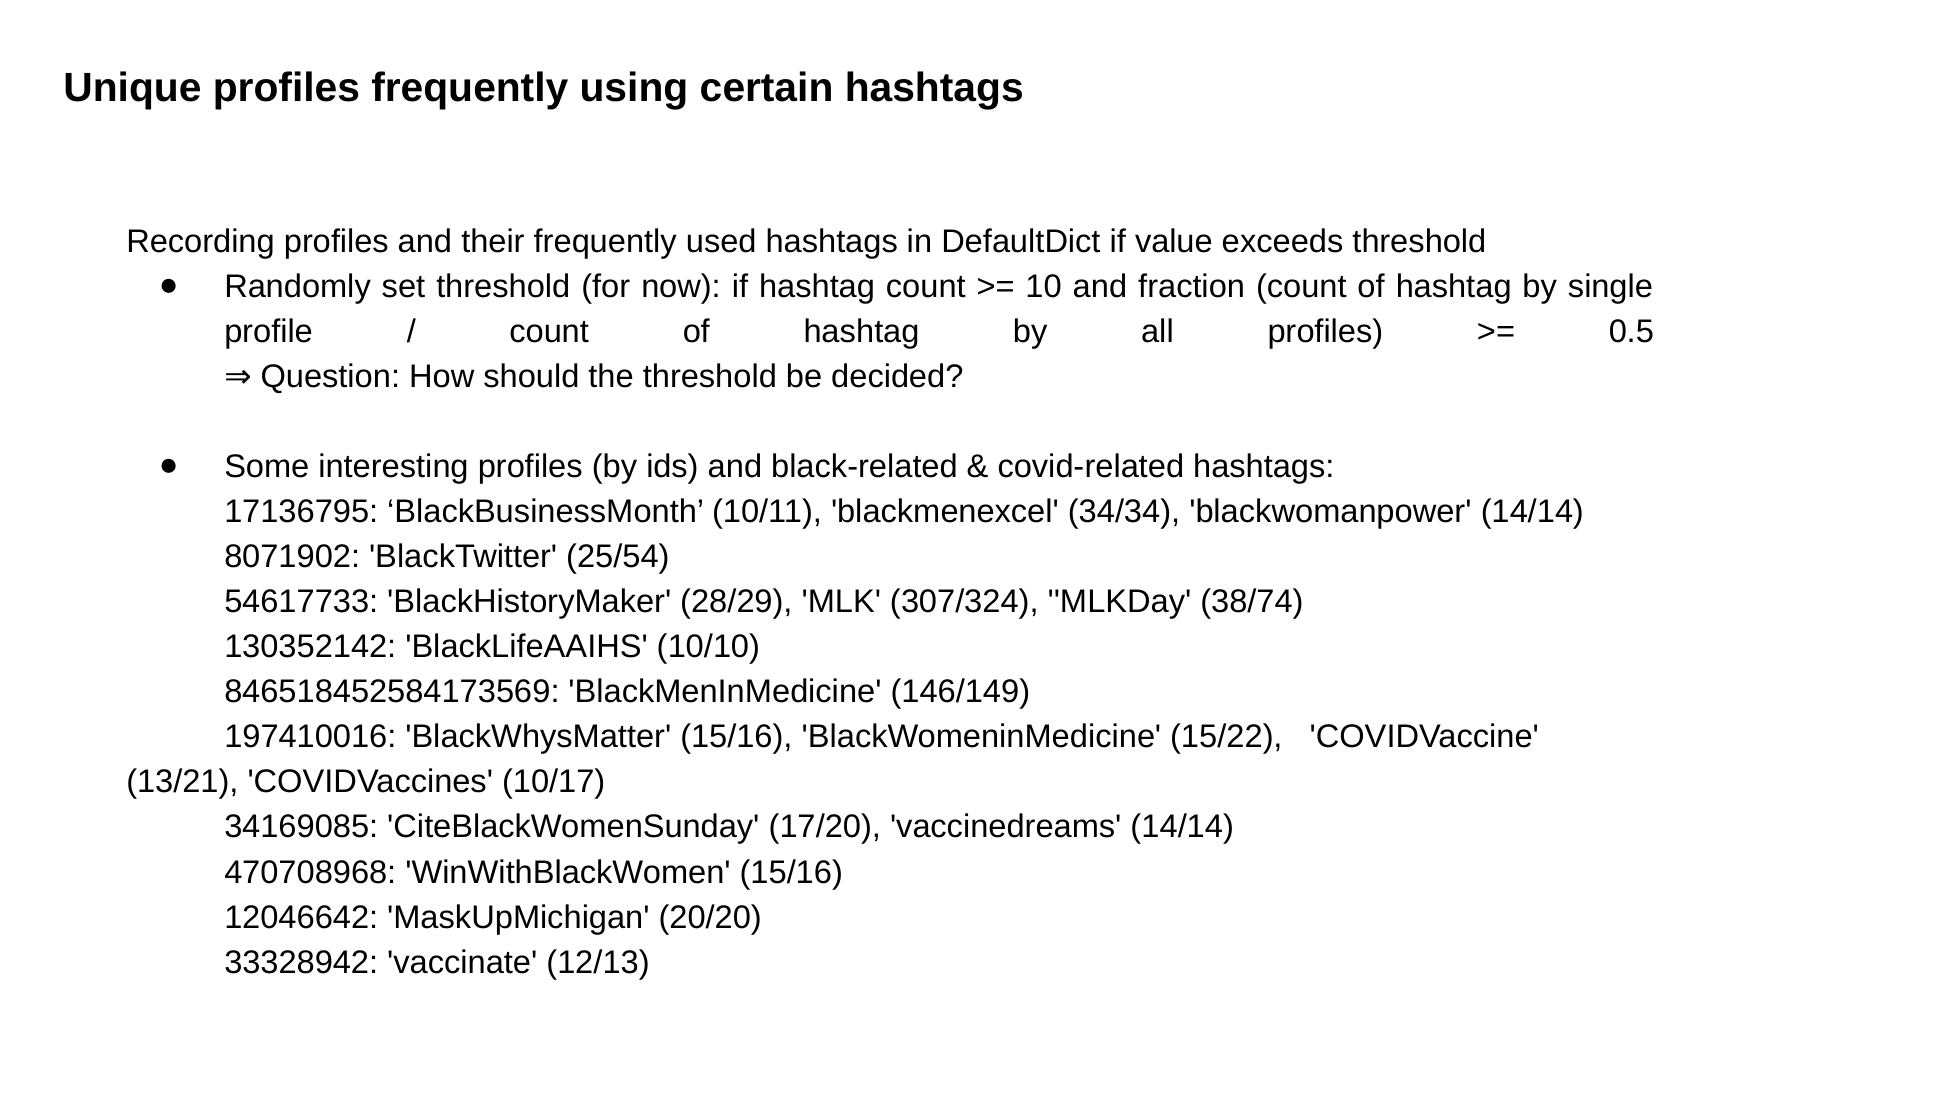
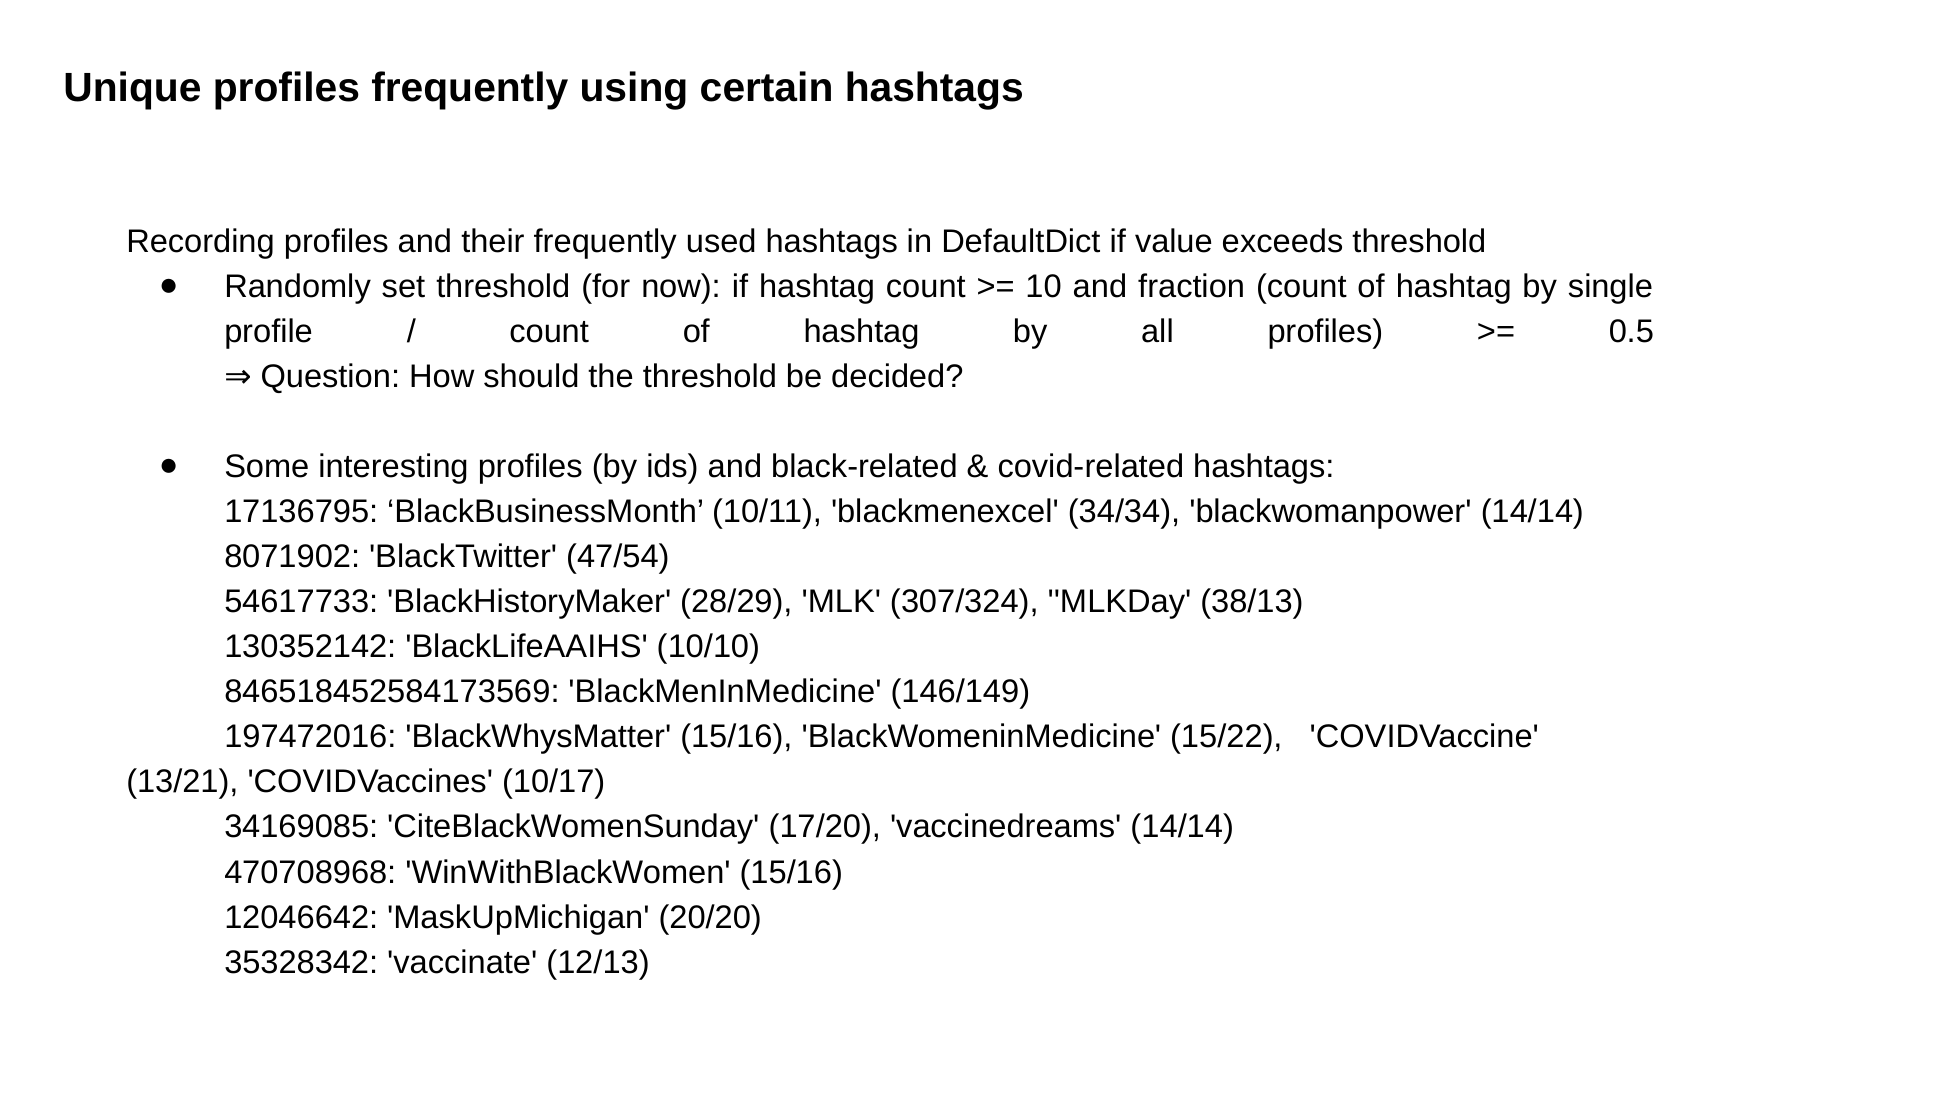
25/54: 25/54 -> 47/54 (618, 557)
38/74: 38/74 -> 38/13 (1252, 602)
197410016: 197410016 -> 197472016 (310, 737)
33328942: 33328942 -> 35328342 (301, 962)
